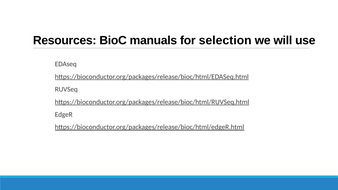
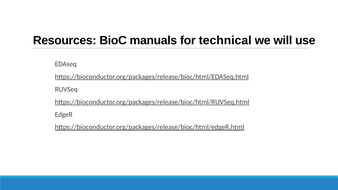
selection: selection -> technical (225, 41)
